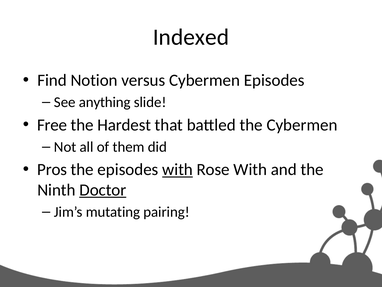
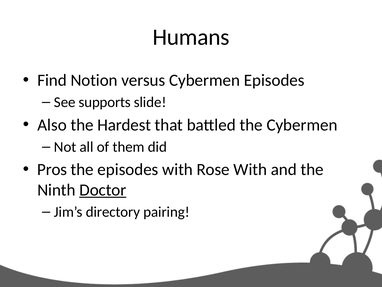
Indexed: Indexed -> Humans (191, 37)
anything: anything -> supports (105, 102)
Free: Free -> Also (52, 125)
with underline: present -> none (178, 169)
mutating: mutating -> directory (113, 212)
